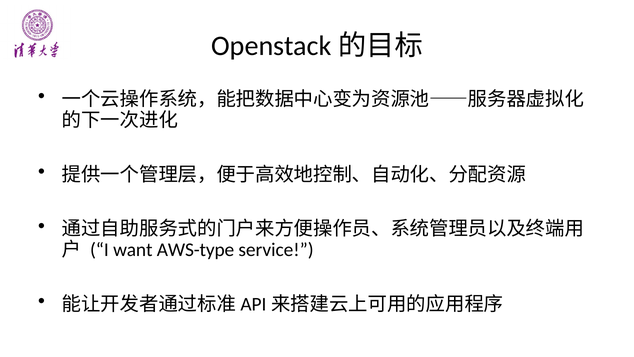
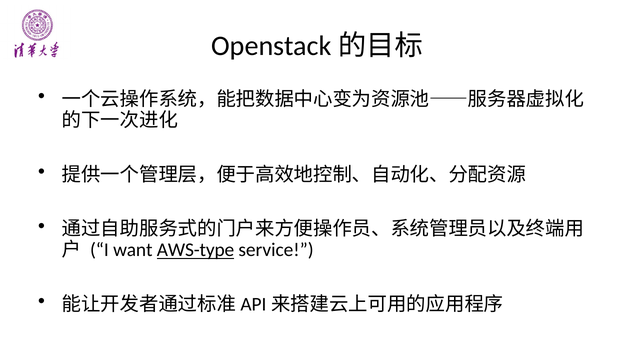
AWS-type underline: none -> present (196, 250)
